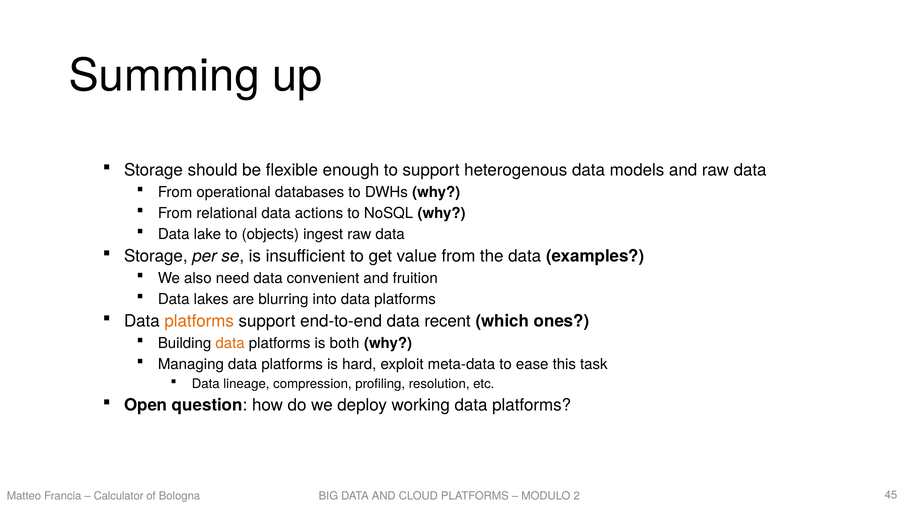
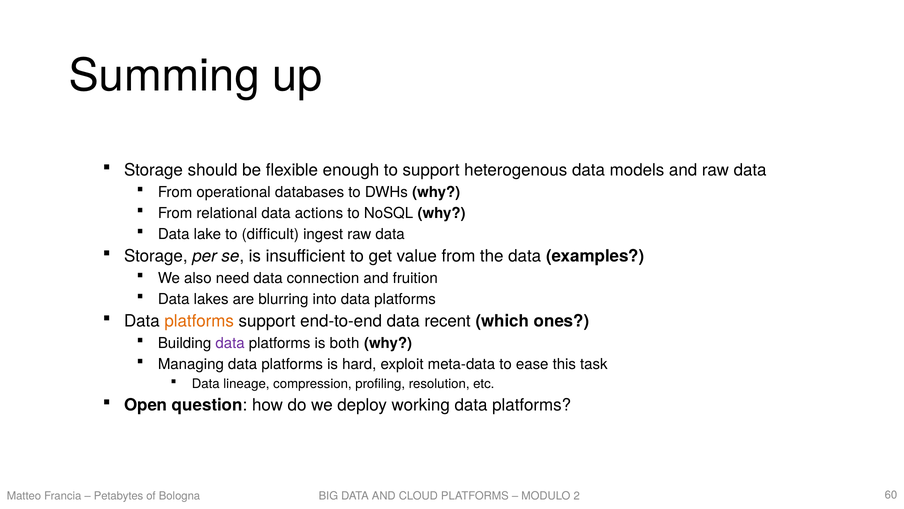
objects: objects -> difficult (270, 234)
convenient: convenient -> connection (323, 278)
data colour: orange -> purple (230, 343)
Calculator: Calculator -> Petabytes (119, 496)
45: 45 -> 60 (891, 494)
